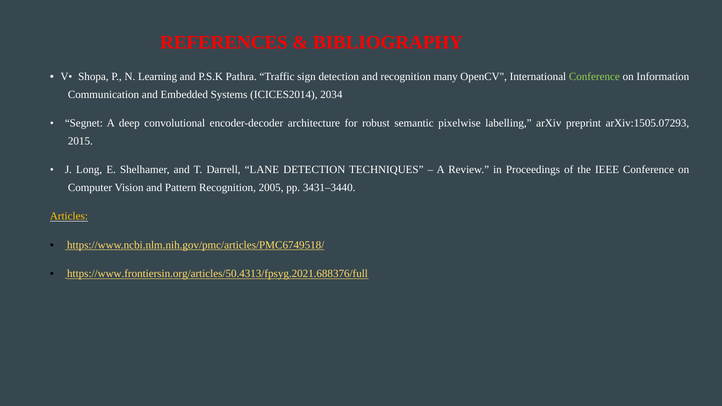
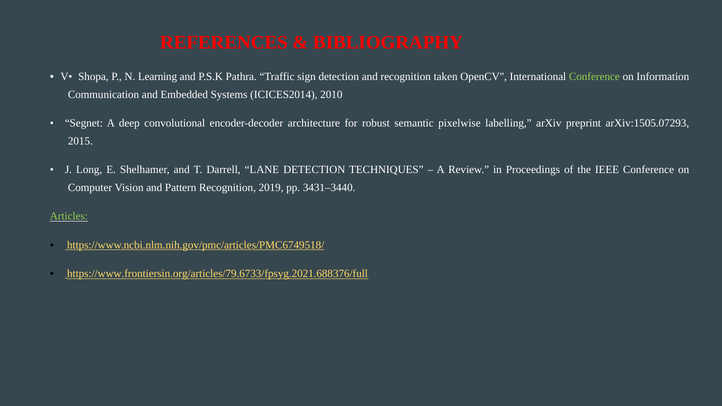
many: many -> taken (446, 77)
2034: 2034 -> 2010 (331, 95)
2005: 2005 -> 2019 (271, 188)
Articles colour: yellow -> light green (69, 216)
https://www.frontiersin.org/articles/50.4313/fpsyg.2021.688376/full: https://www.frontiersin.org/articles/50.4313/fpsyg.2021.688376/full -> https://www.frontiersin.org/articles/79.6733/fpsyg.2021.688376/full (217, 274)
